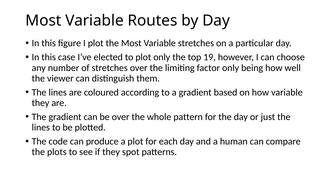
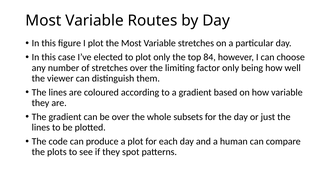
19: 19 -> 84 (210, 57)
pattern: pattern -> subsets (188, 117)
